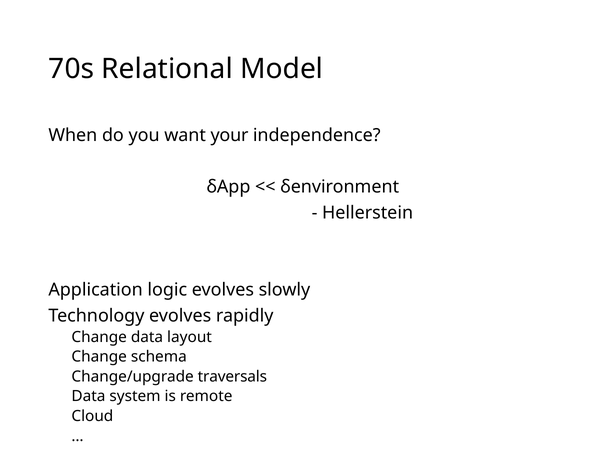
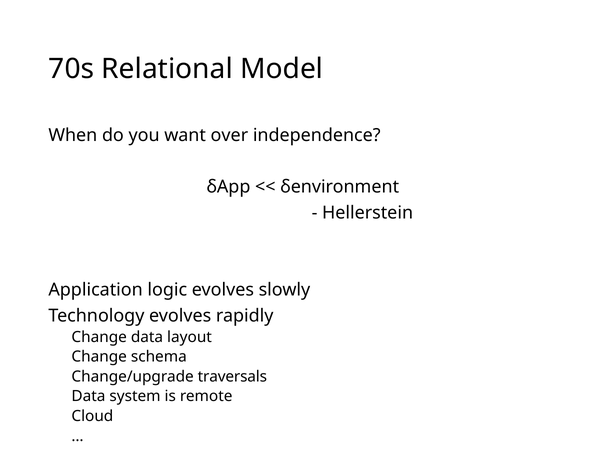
your: your -> over (229, 135)
